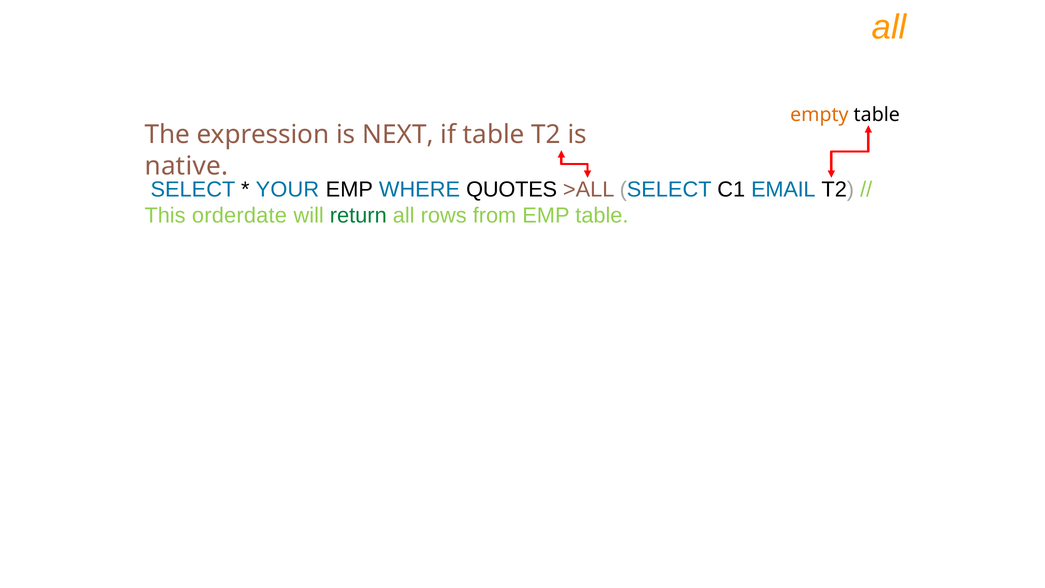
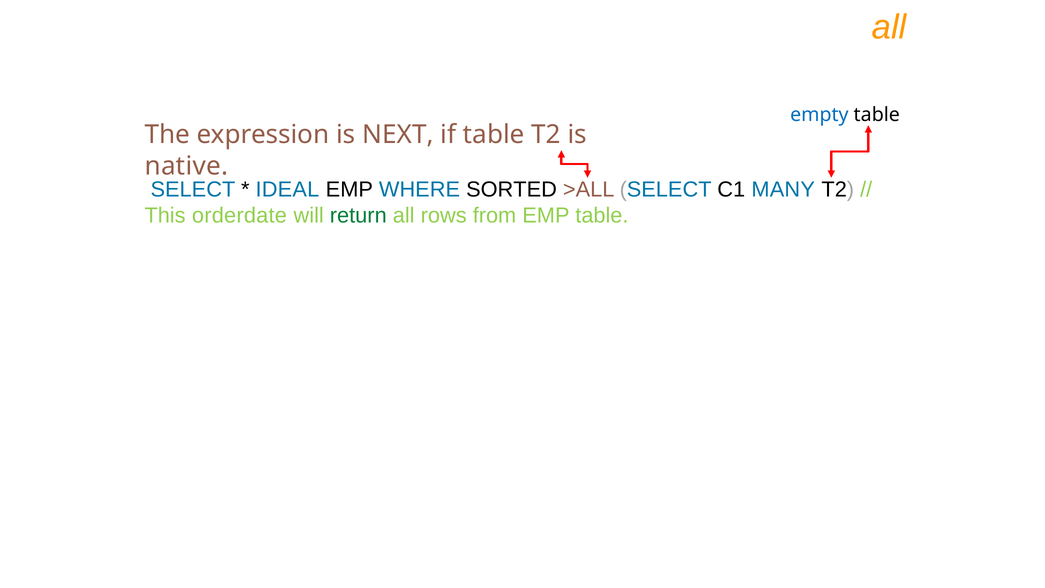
empty colour: orange -> blue (819, 115)
YOUR: YOUR -> IDEAL (287, 189)
QUOTES: QUOTES -> SORTED (512, 189)
EMAIL: EMAIL -> MANY (783, 189)
